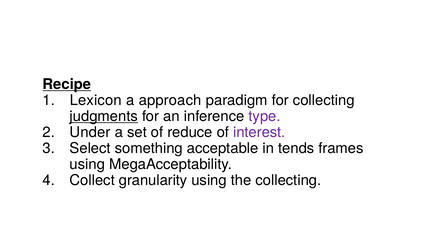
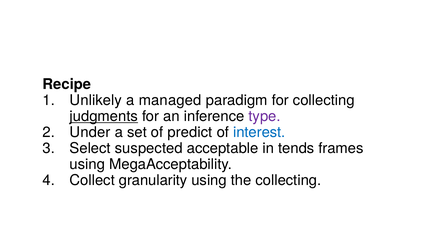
Recipe underline: present -> none (67, 84)
Lexicon: Lexicon -> Unlikely (96, 100)
approach: approach -> managed (170, 100)
reduce: reduce -> predict (190, 132)
interest colour: purple -> blue (259, 132)
something: something -> suspected (149, 148)
